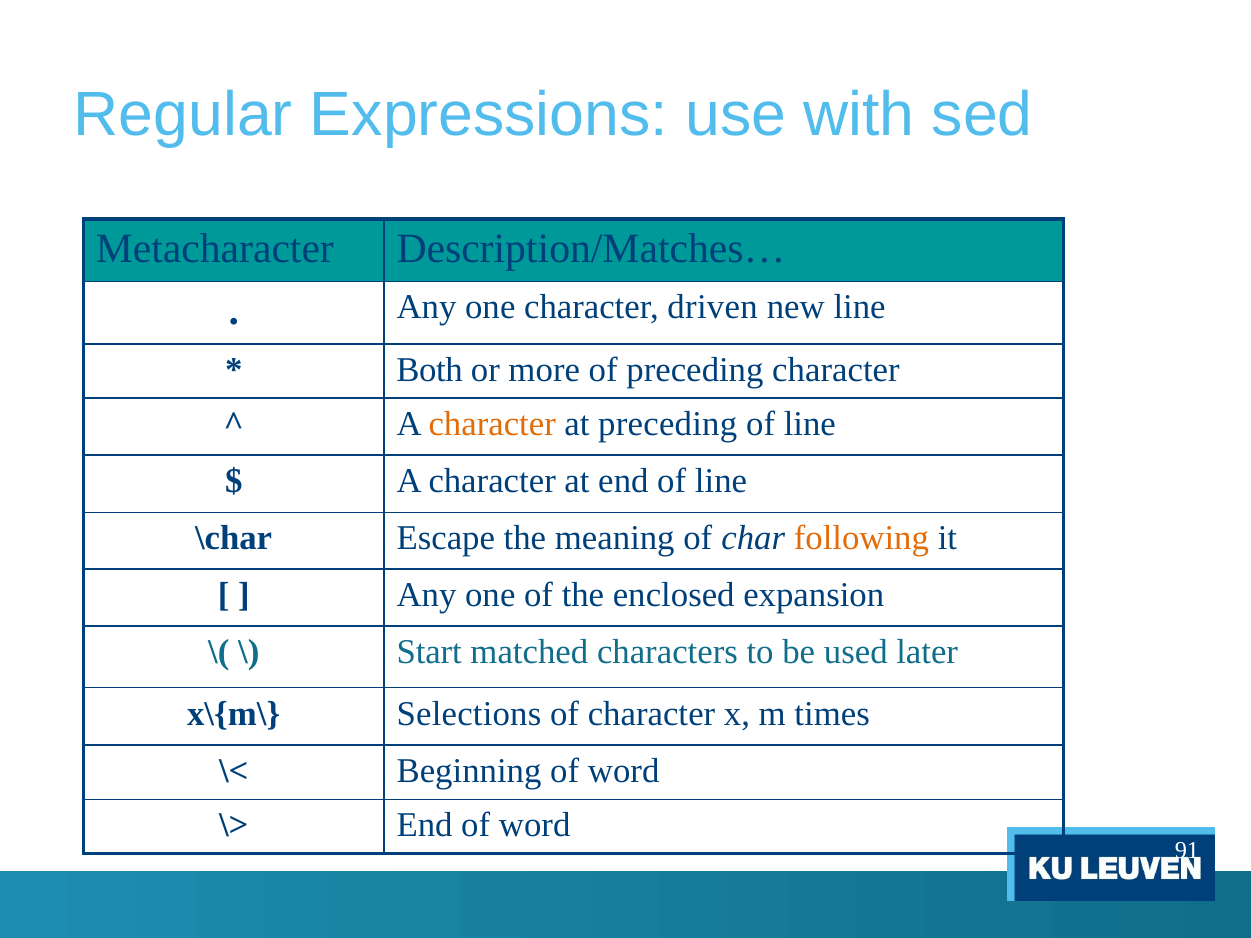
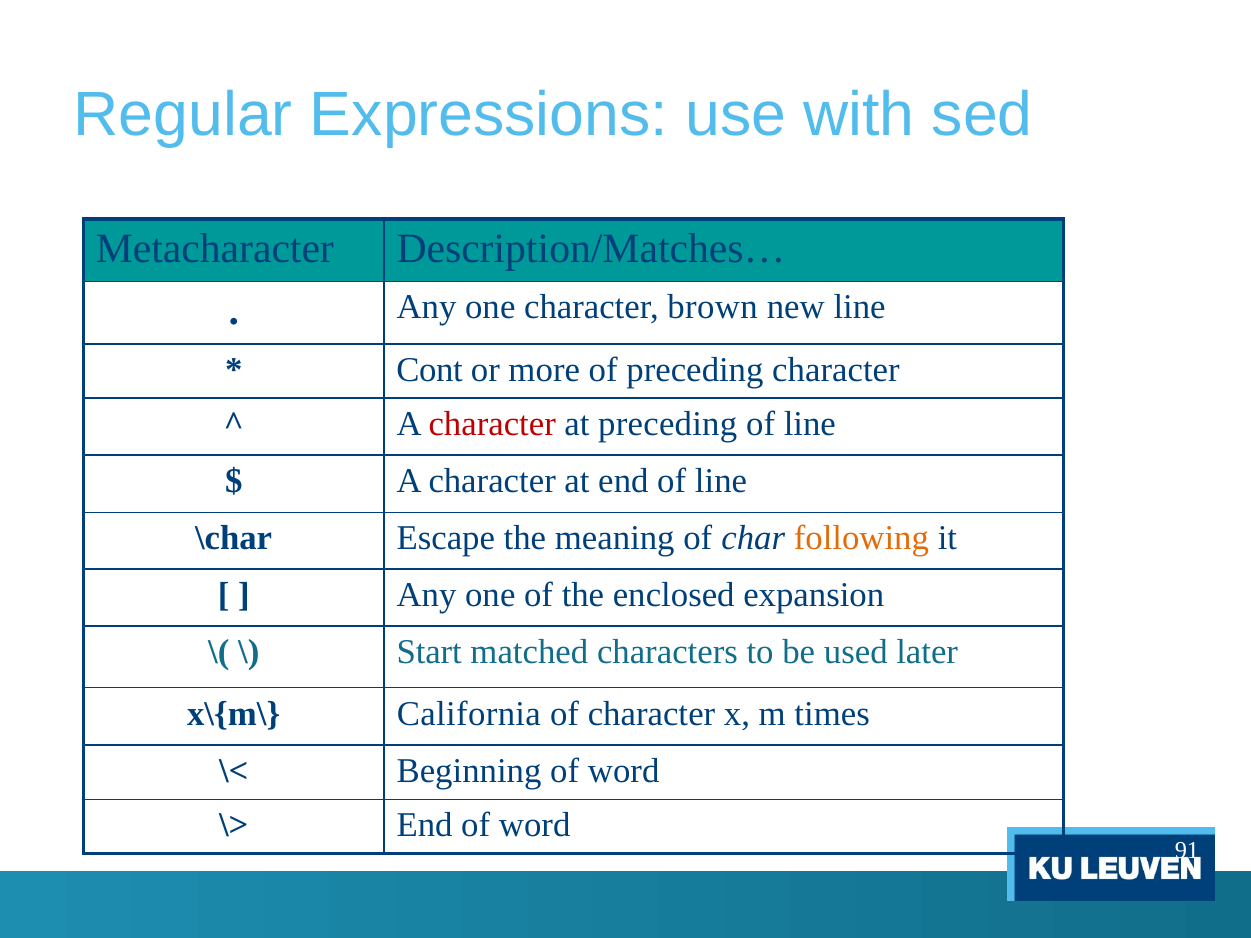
driven: driven -> brown (713, 307)
Both: Both -> Cont (430, 370)
character colour: orange -> red (492, 424)
Selections: Selections -> California (469, 714)
